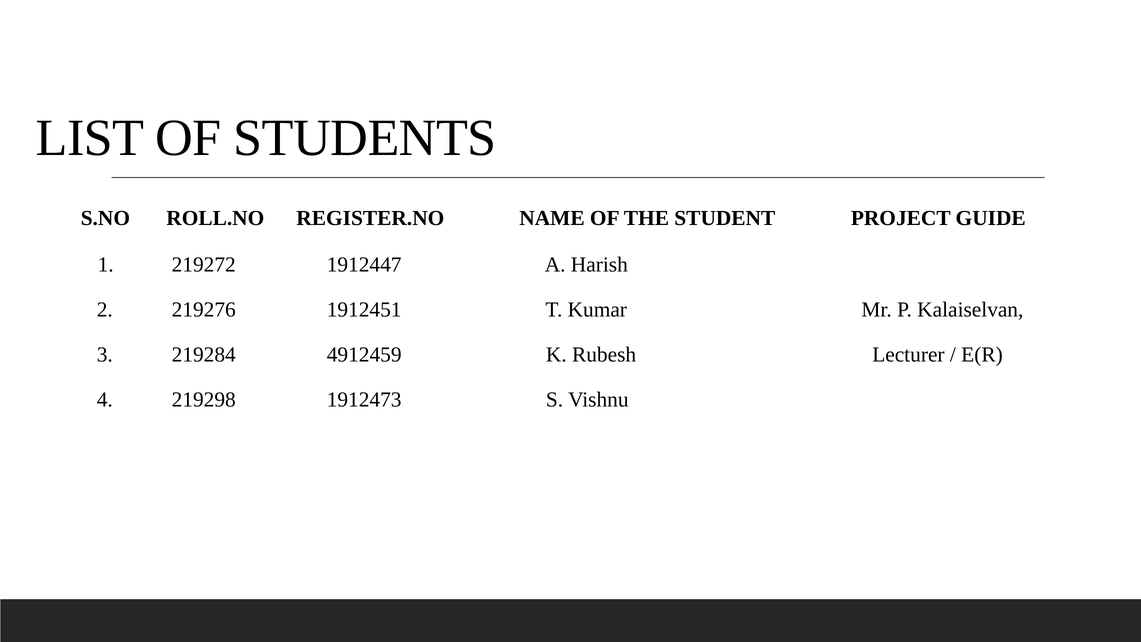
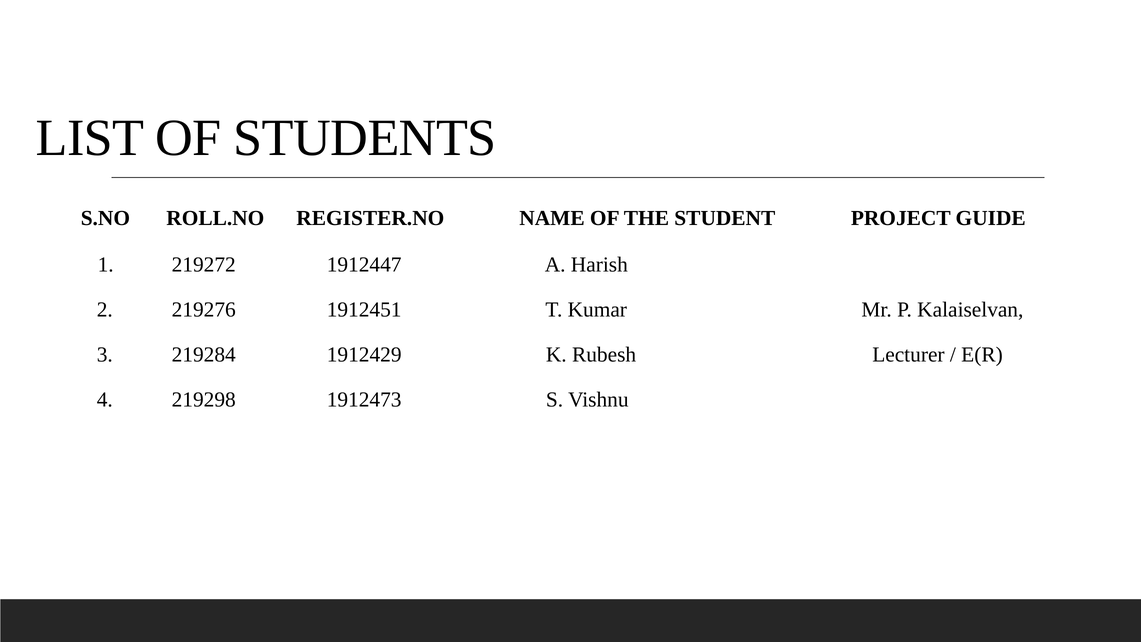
4912459: 4912459 -> 1912429 (364, 355)
